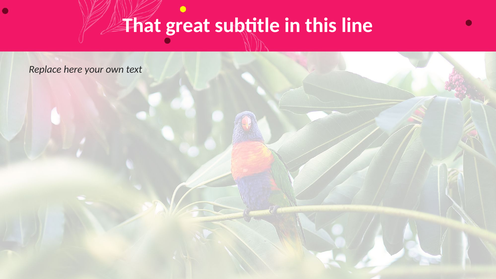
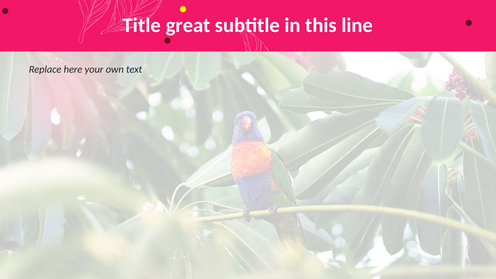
That: That -> Title (142, 25)
